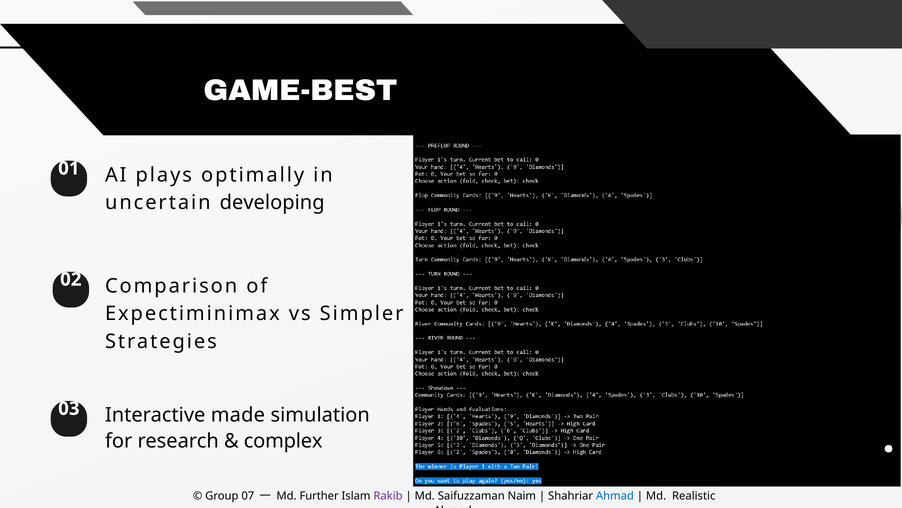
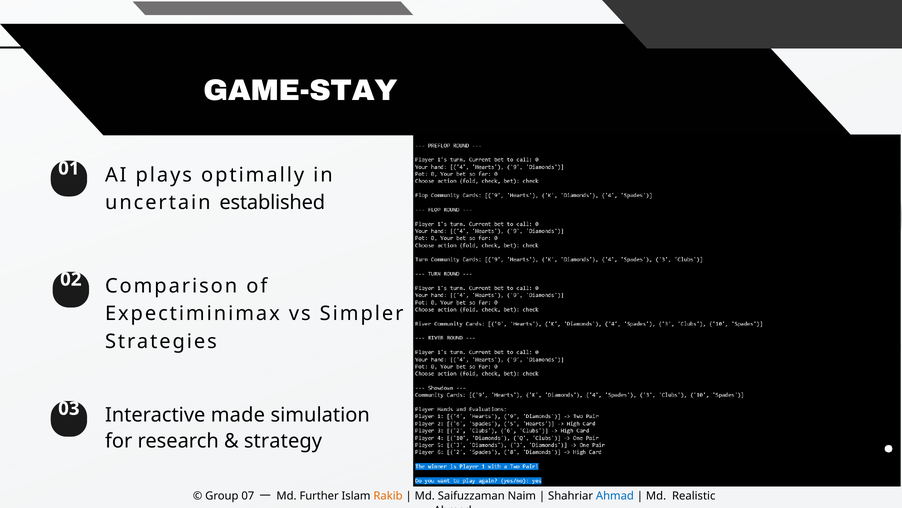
GAME-BEST: GAME-BEST -> GAME-STAY (300, 90)
developing: developing -> established (272, 202)
complex: complex -> strategy (283, 441)
Rakib colour: purple -> orange (388, 495)
